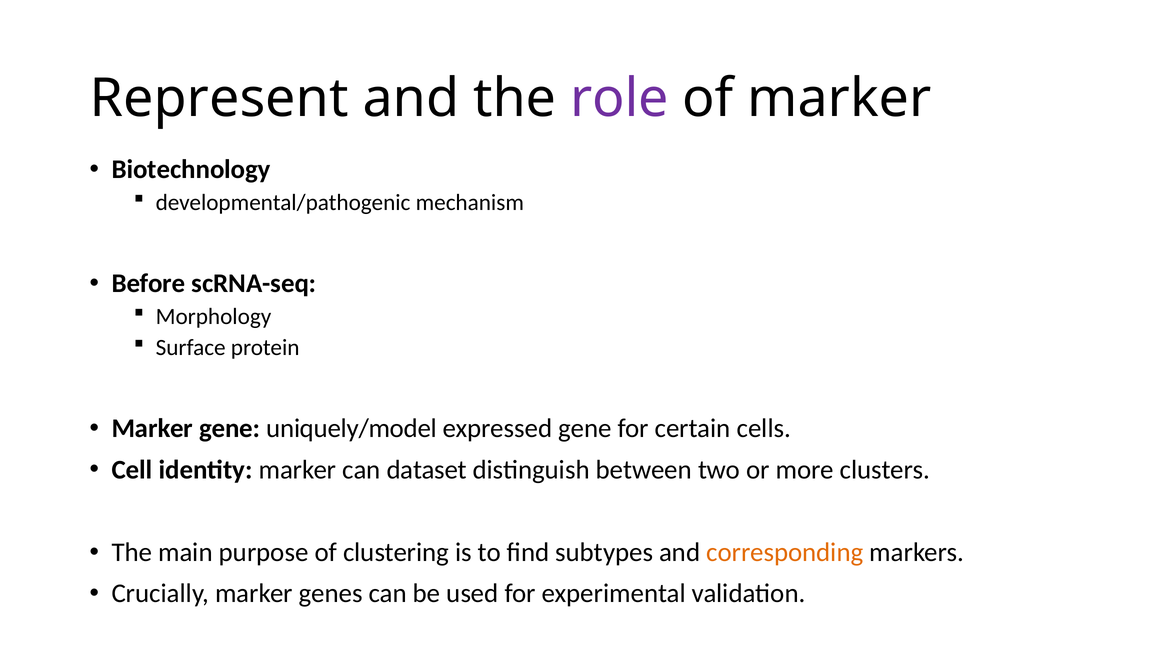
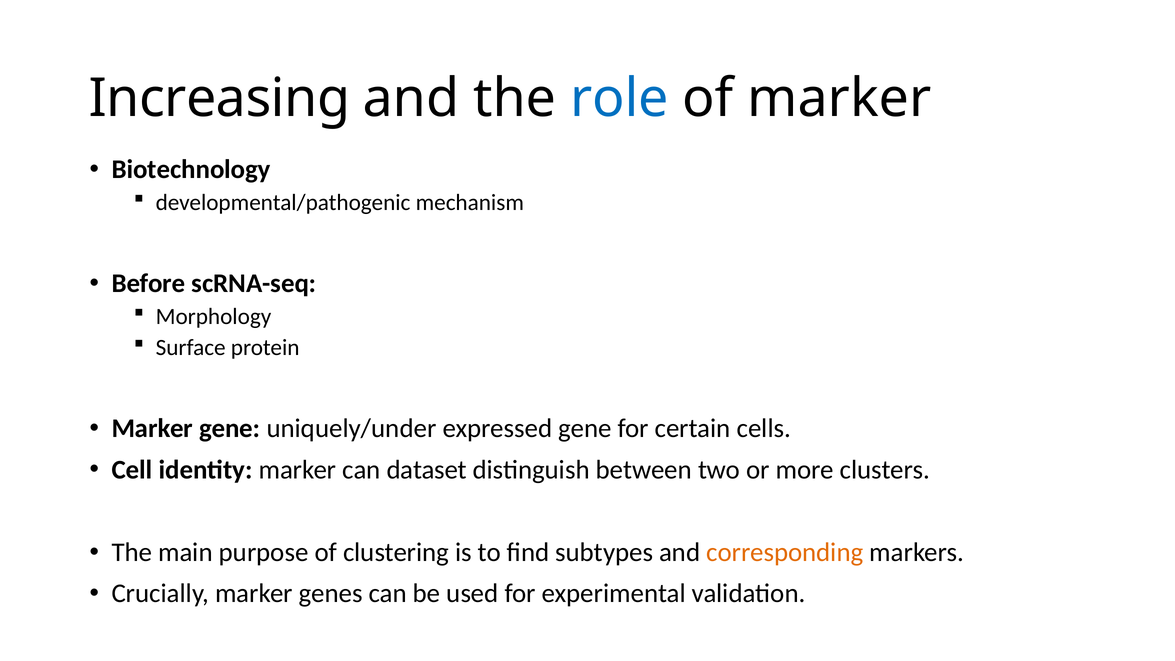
Represent: Represent -> Increasing (219, 99)
role colour: purple -> blue (619, 99)
uniquely/model: uniquely/model -> uniquely/under (352, 428)
